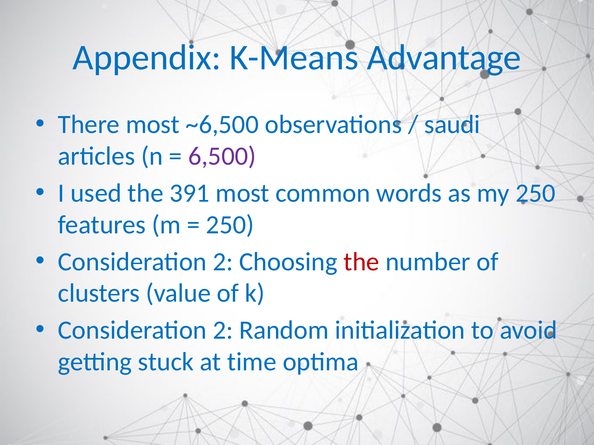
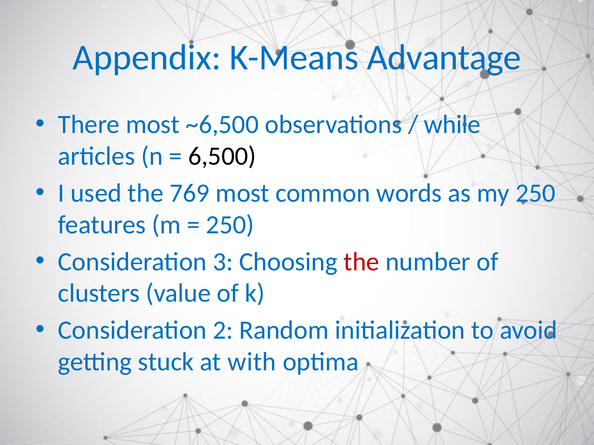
saudi: saudi -> while (452, 125)
6,500 colour: purple -> black (222, 156)
391: 391 -> 769 (190, 193)
2: 2 -> 3 (223, 262)
time: time -> with (252, 362)
